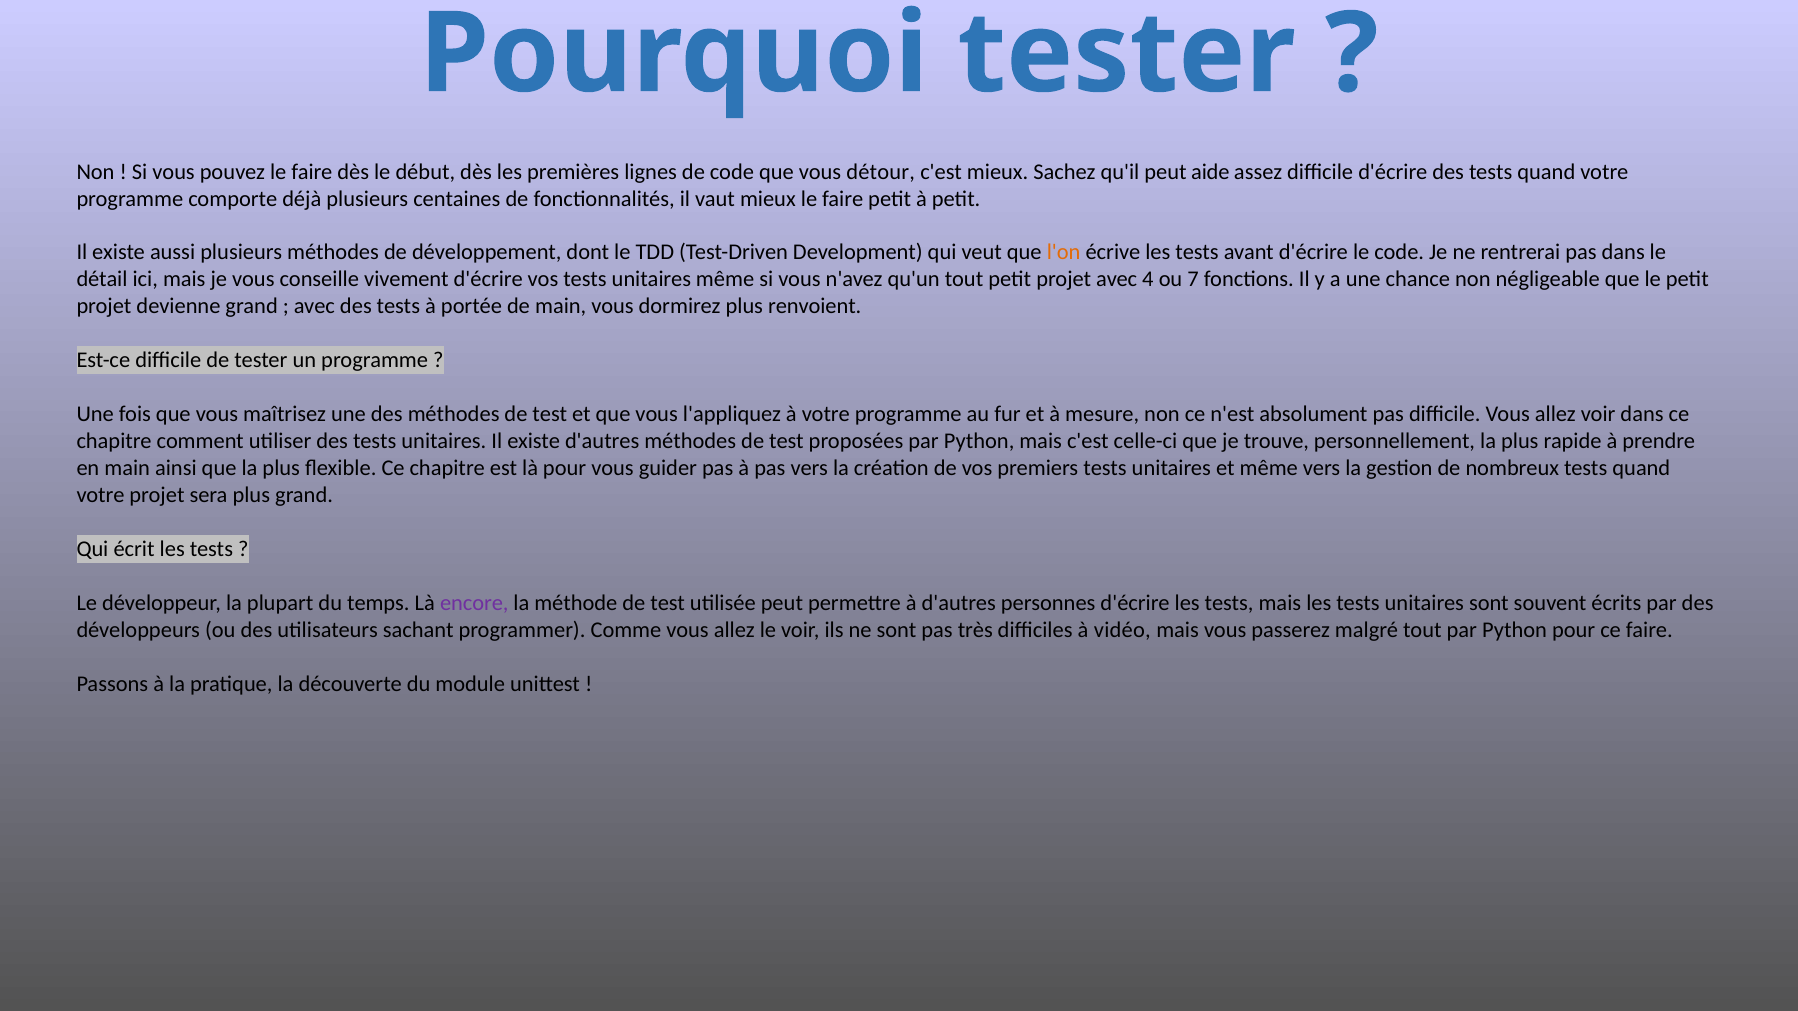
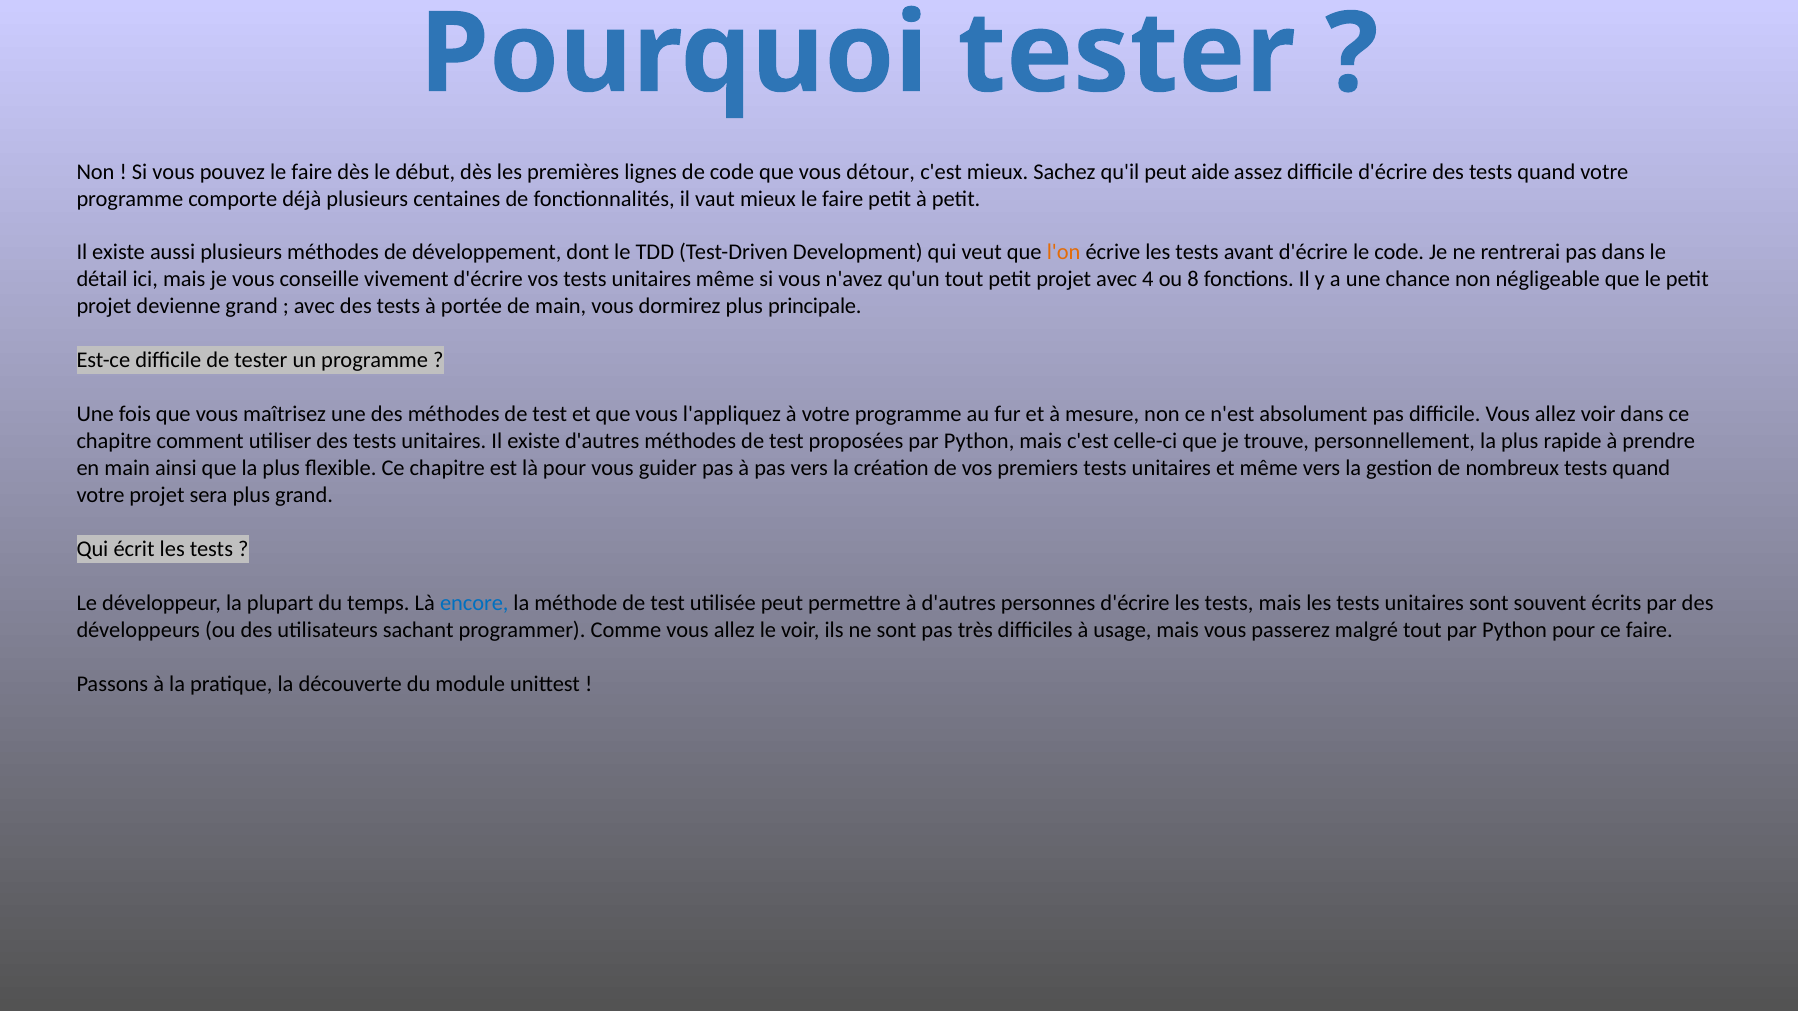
7: 7 -> 8 (1193, 280)
renvoient: renvoient -> principale (815, 307)
encore colour: purple -> blue (474, 603)
vidéo: vidéo -> usage (1122, 630)
